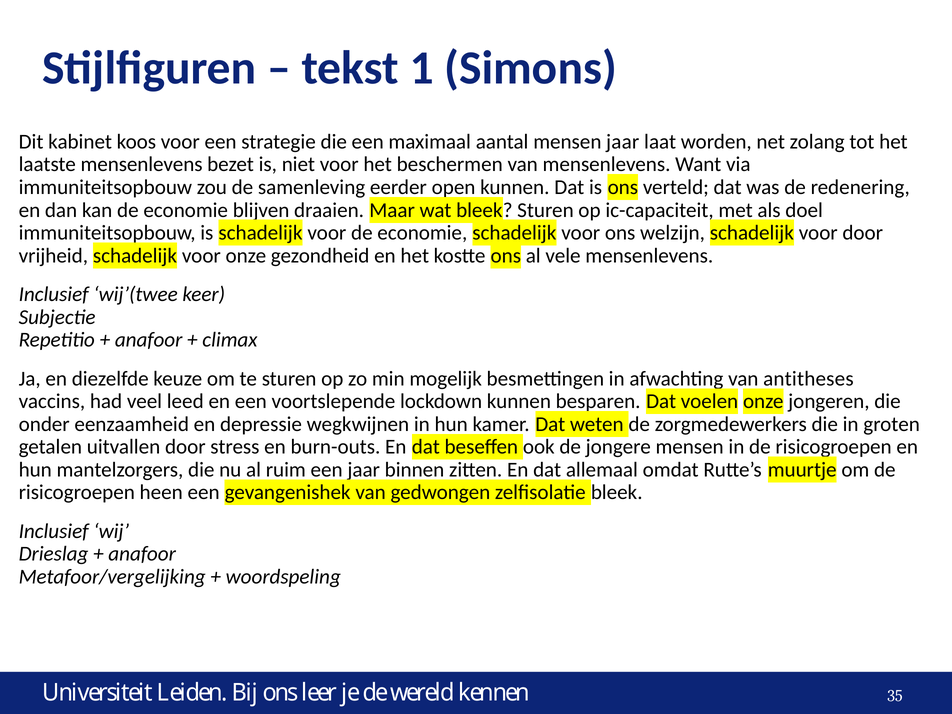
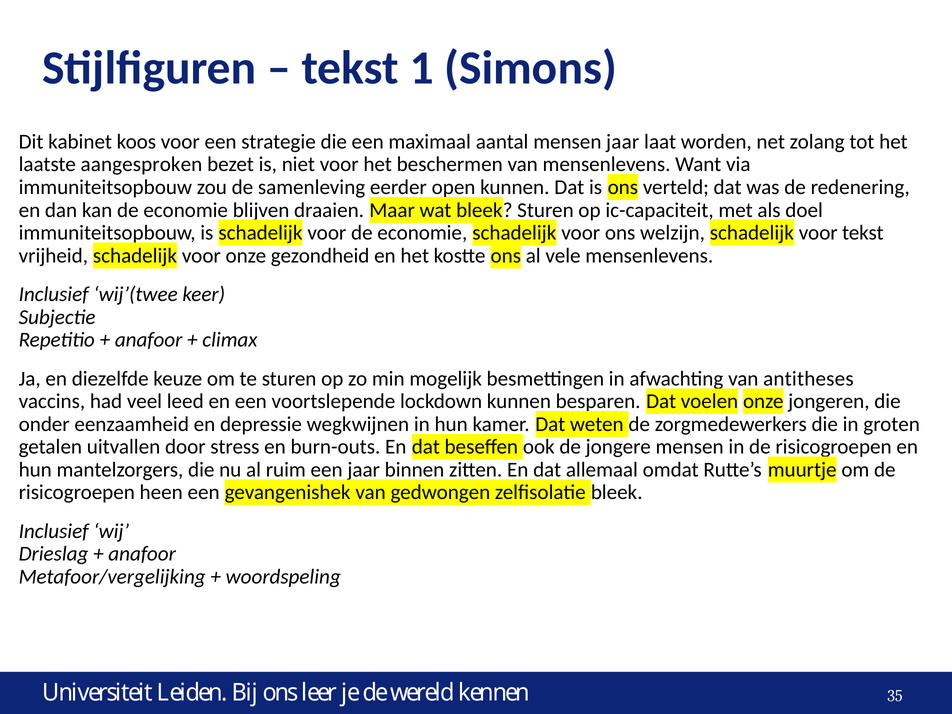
laatste mensenlevens: mensenlevens -> aangesproken (141, 164)
voor door: door -> tekst (863, 233)
